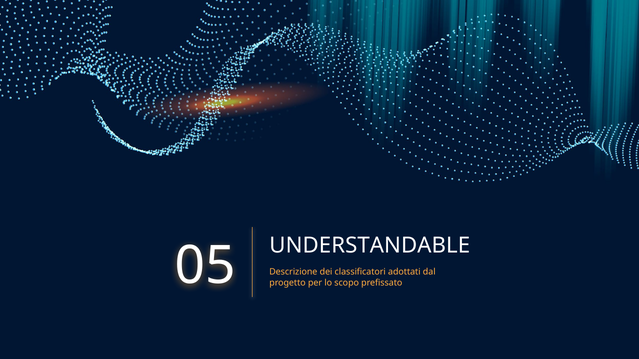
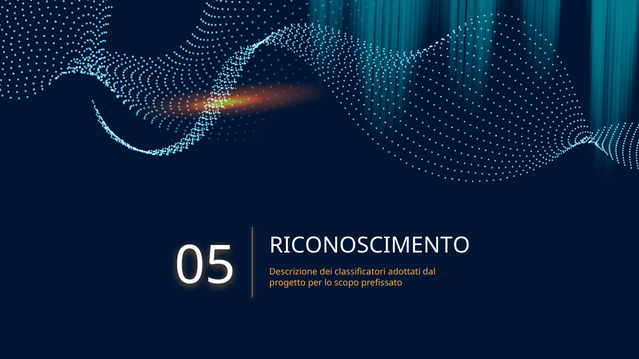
UNDERSTANDABLE: UNDERSTANDABLE -> RICONOSCIMENTO (370, 246)
